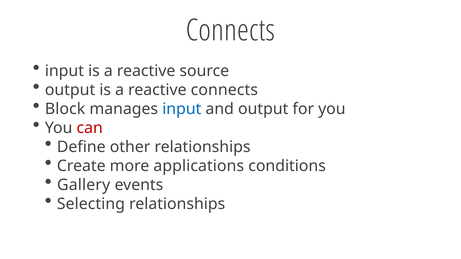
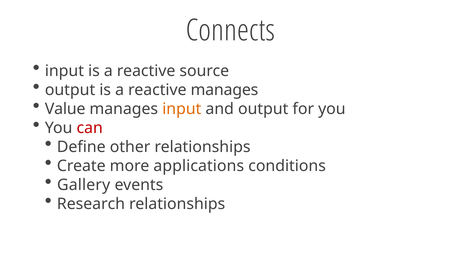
reactive connects: connects -> manages (224, 90)
Block: Block -> Value (65, 109)
input colour: blue -> orange (182, 109)
Selecting: Selecting -> Research (91, 204)
